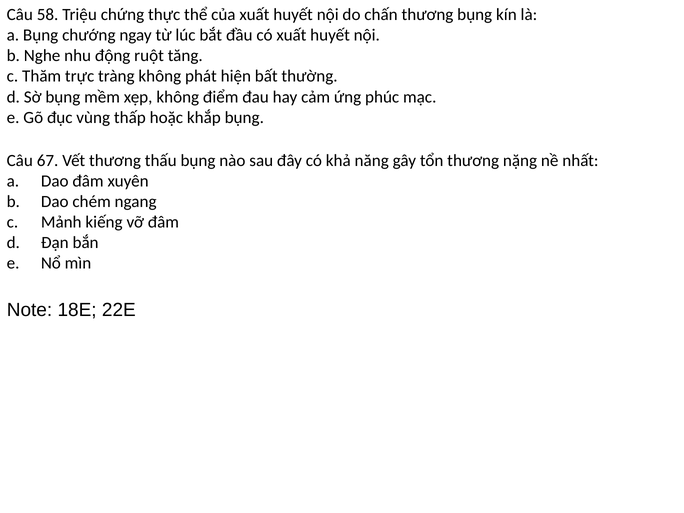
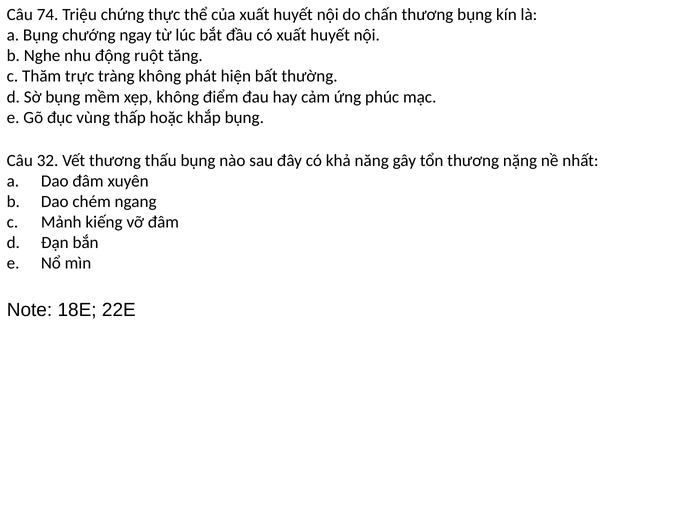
58: 58 -> 74 (48, 15)
67: 67 -> 32 (48, 161)
